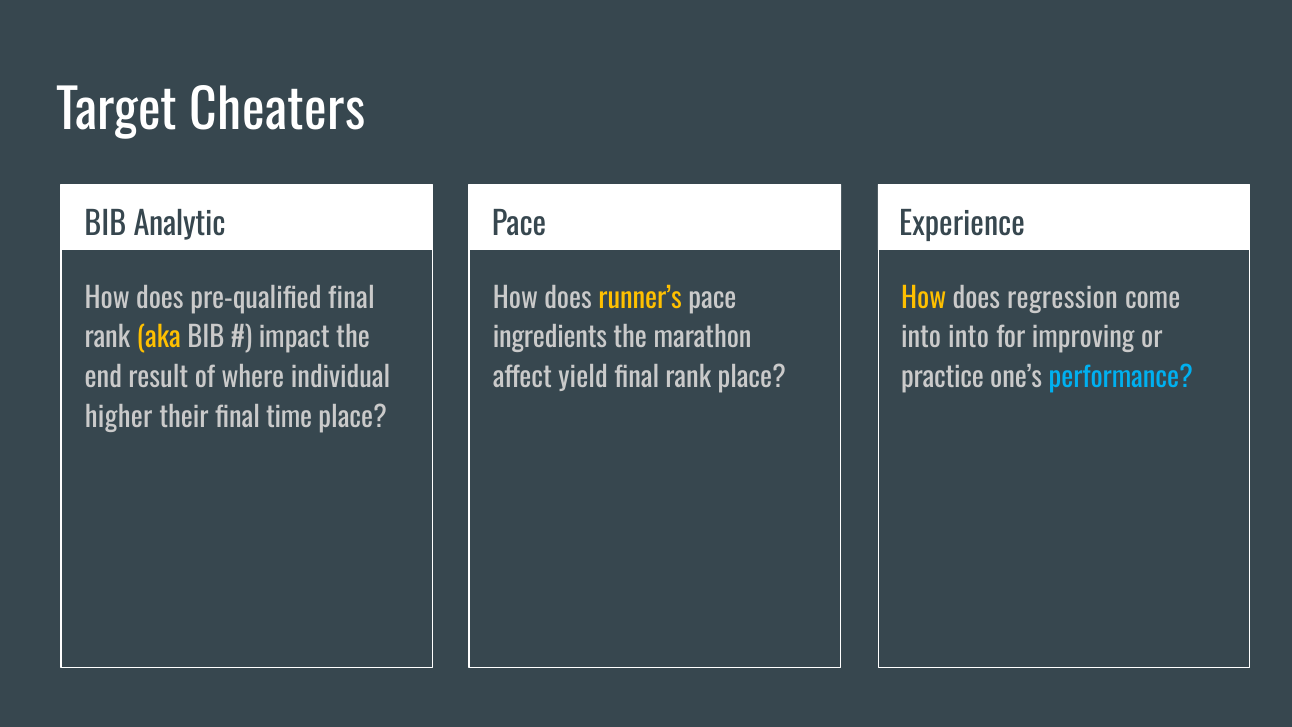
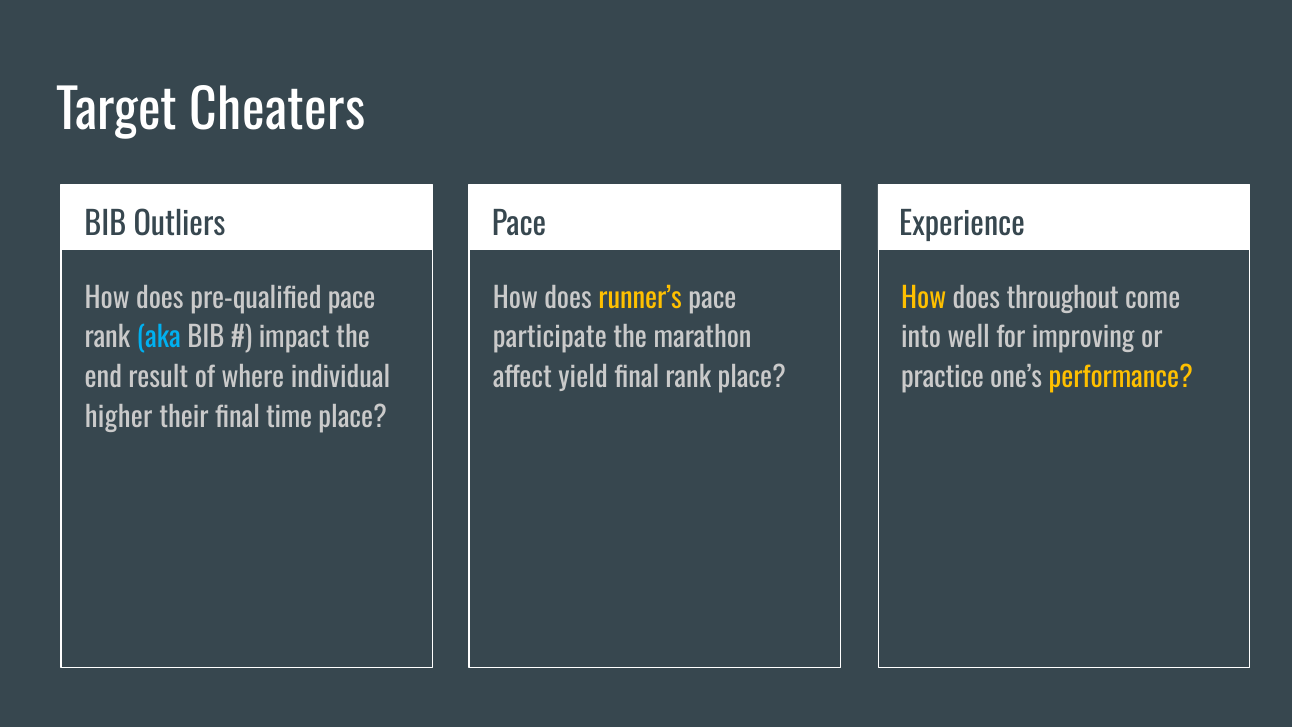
Analytic: Analytic -> Outliers (179, 225)
pre-qualified final: final -> pace (352, 299)
regression: regression -> throughout (1063, 299)
aka colour: yellow -> light blue (159, 338)
ingredients: ingredients -> participate (550, 338)
into into: into -> well (969, 338)
performance colour: light blue -> yellow (1121, 378)
